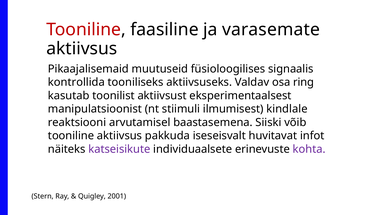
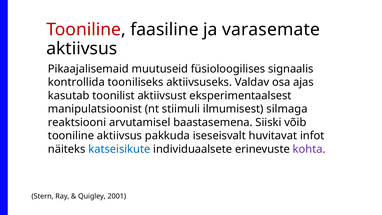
ring: ring -> ajas (303, 82)
kindlale: kindlale -> silmaga (287, 109)
katseisikute colour: purple -> blue (119, 149)
